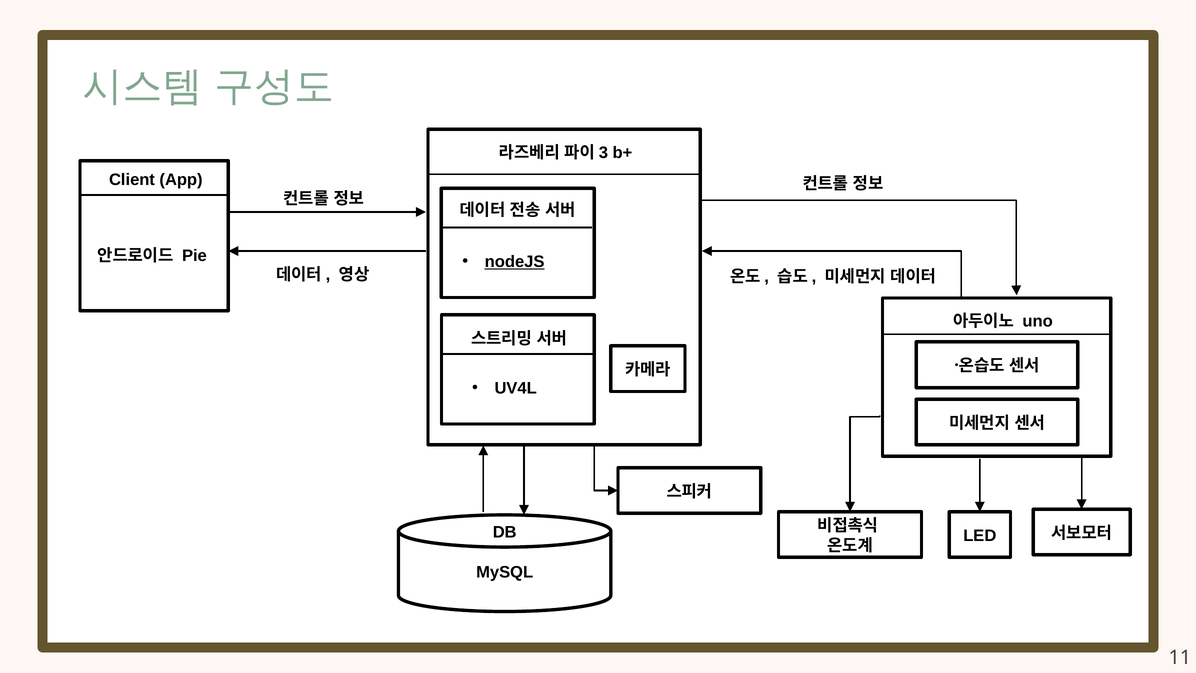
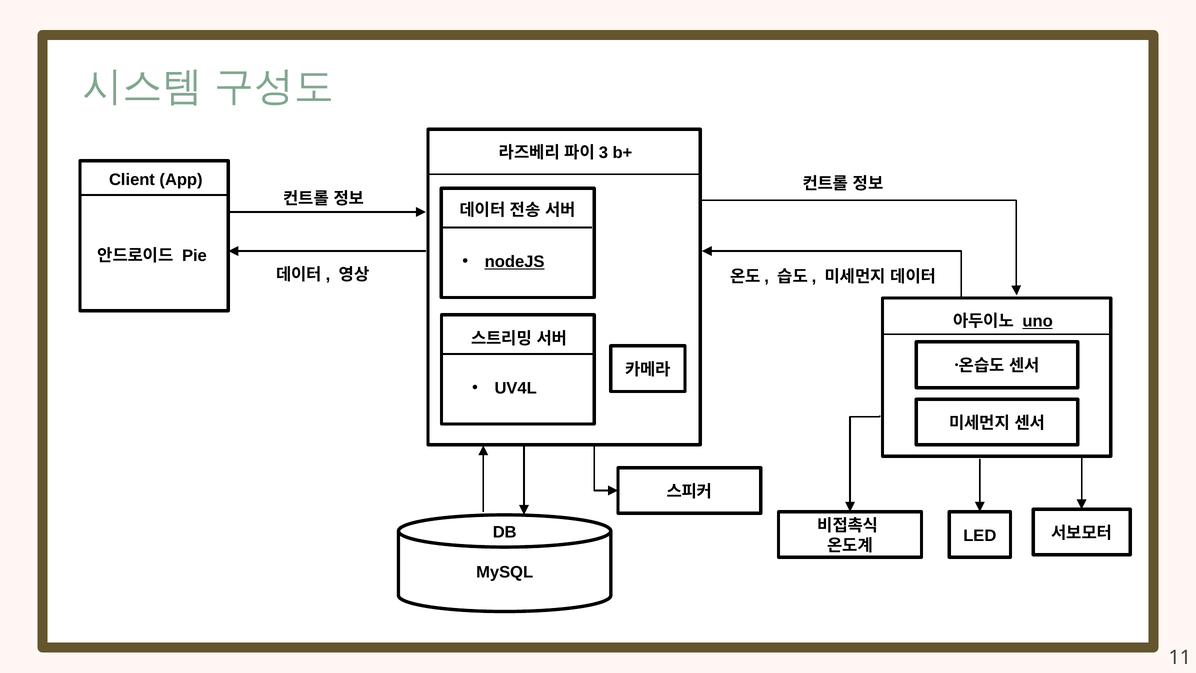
uno underline: none -> present (1038, 321)
